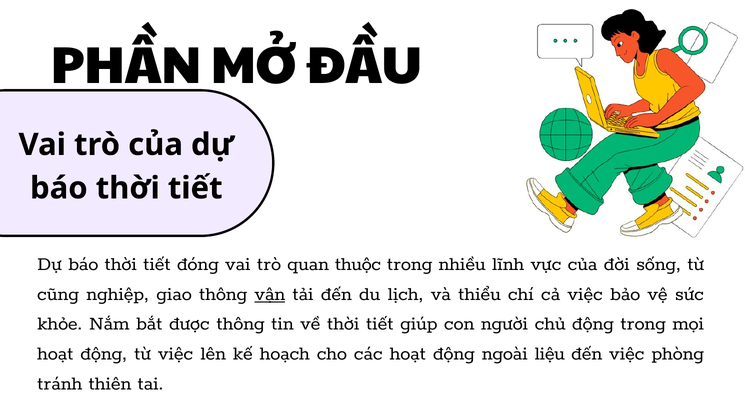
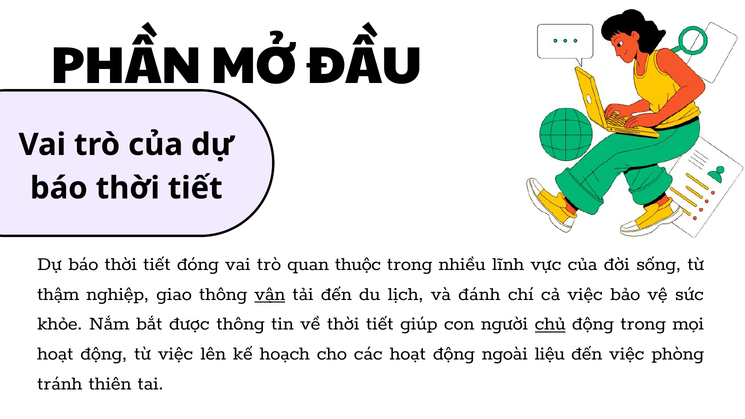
cũng: cũng -> thậm (58, 293)
thiểu: thiểu -> đánh (479, 293)
chủ underline: none -> present (550, 323)
